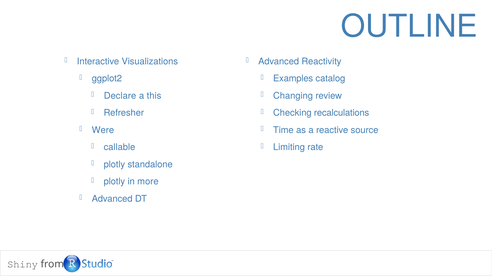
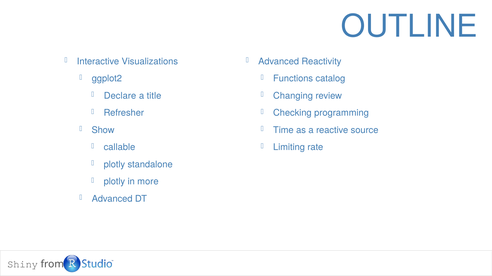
Examples: Examples -> Functions (293, 79)
this: this -> title (154, 96)
recalculations: recalculations -> programming (342, 113)
Were: Were -> Show (103, 130)
